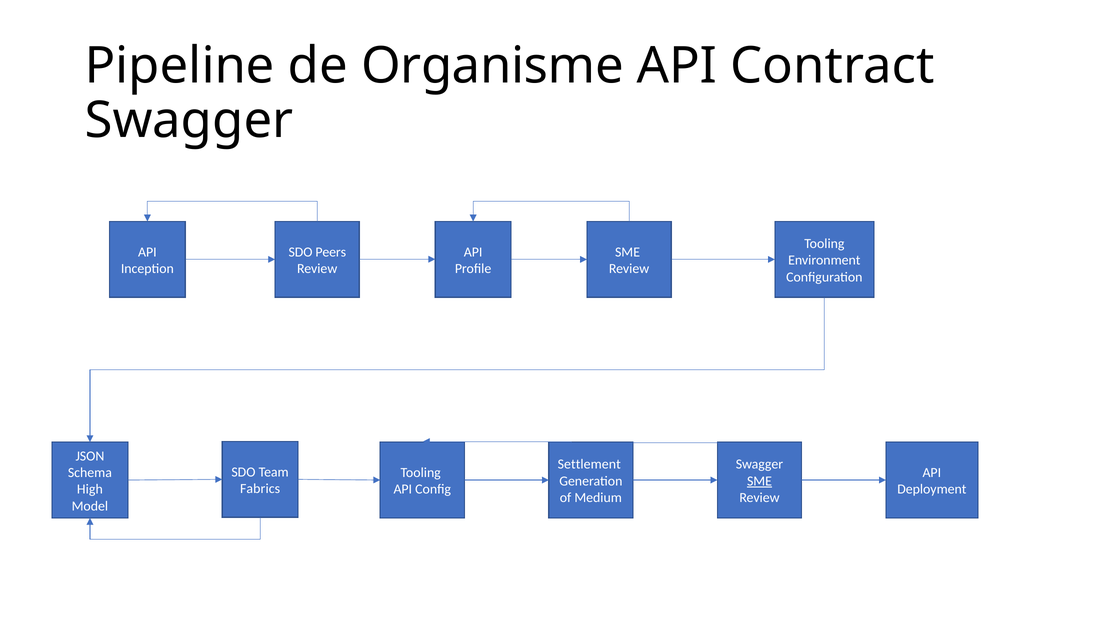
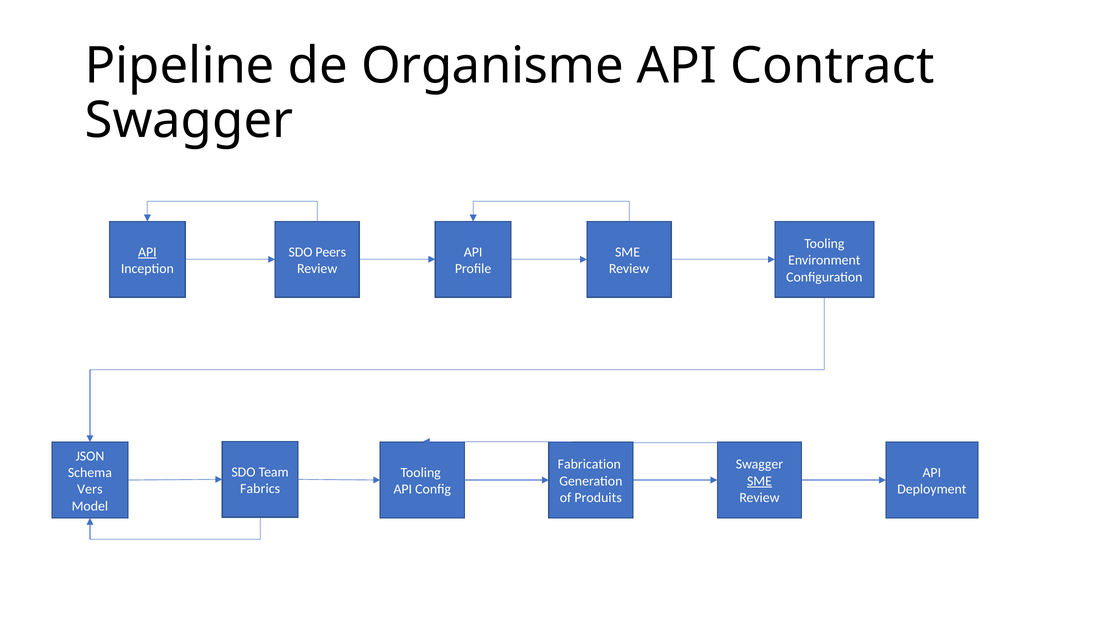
API underline: none -> present (147, 252)
Settlement: Settlement -> Fabrication (589, 465)
High: High -> Vers (90, 490)
Medium: Medium -> Produits (598, 498)
